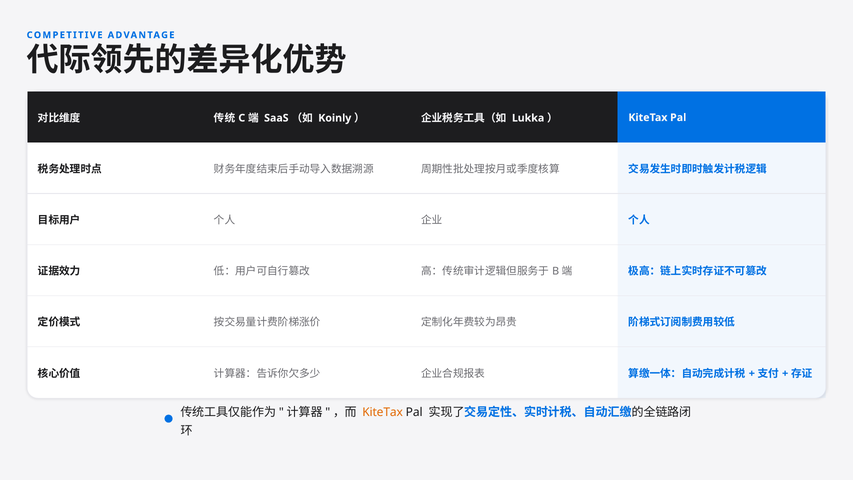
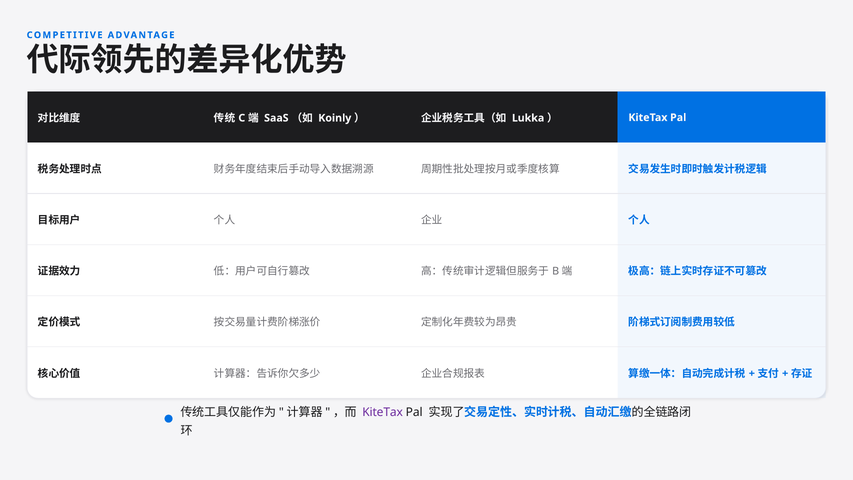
KiteTax colour: orange -> purple (383, 412)
